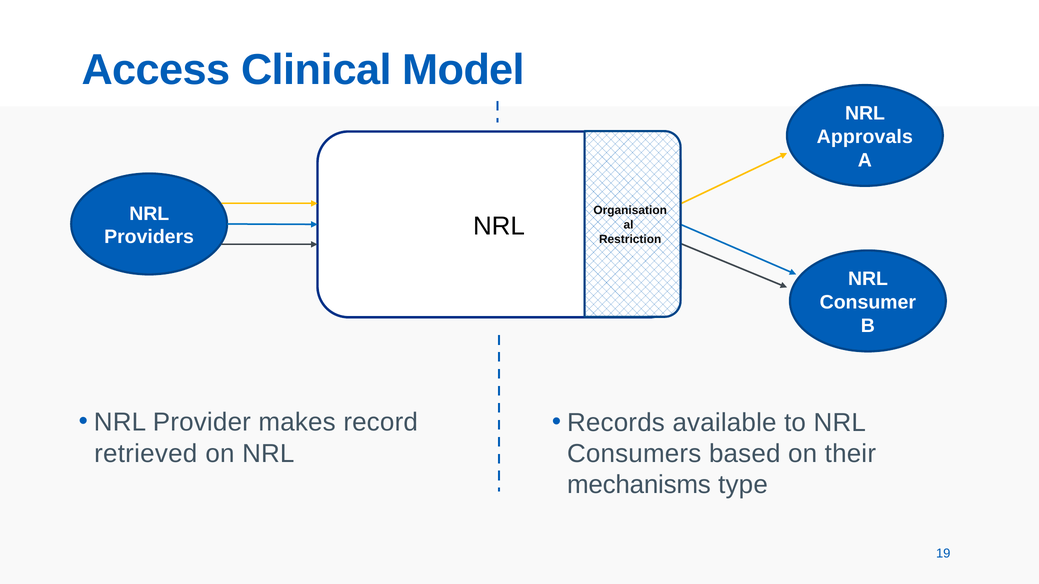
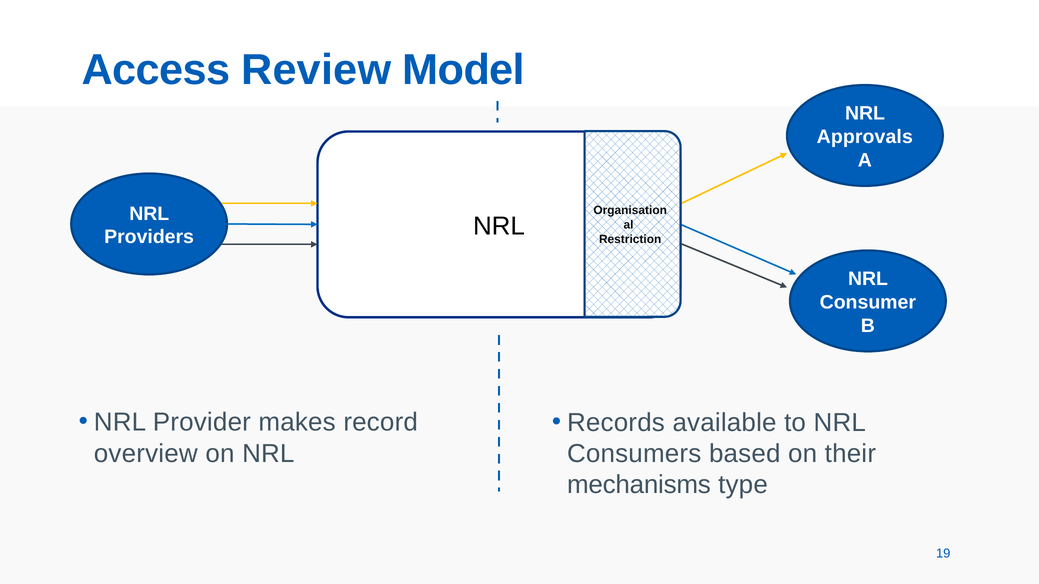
Clinical: Clinical -> Review (316, 70)
retrieved: retrieved -> overview (146, 454)
